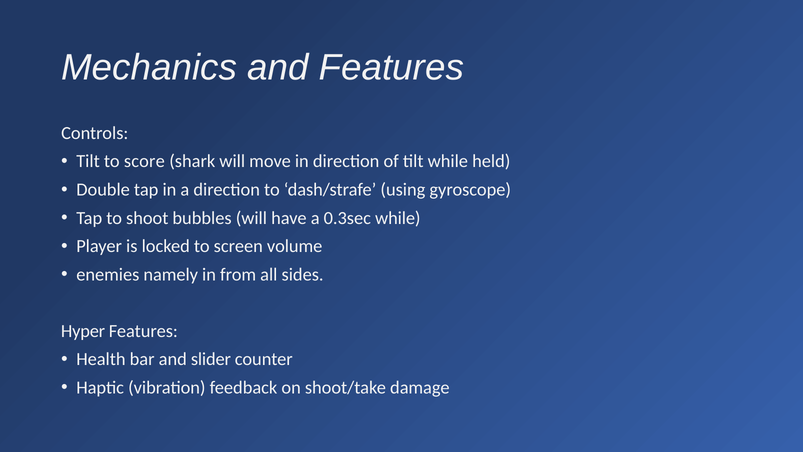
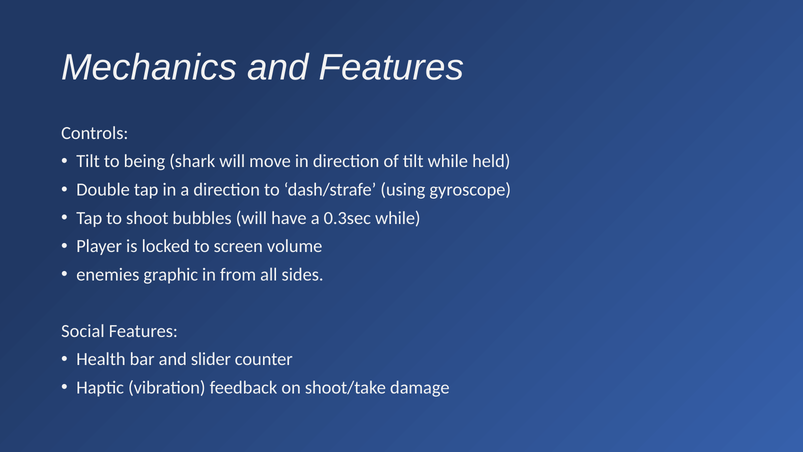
score: score -> being (144, 161)
namely: namely -> graphic (171, 274)
Hyper: Hyper -> Social (83, 331)
